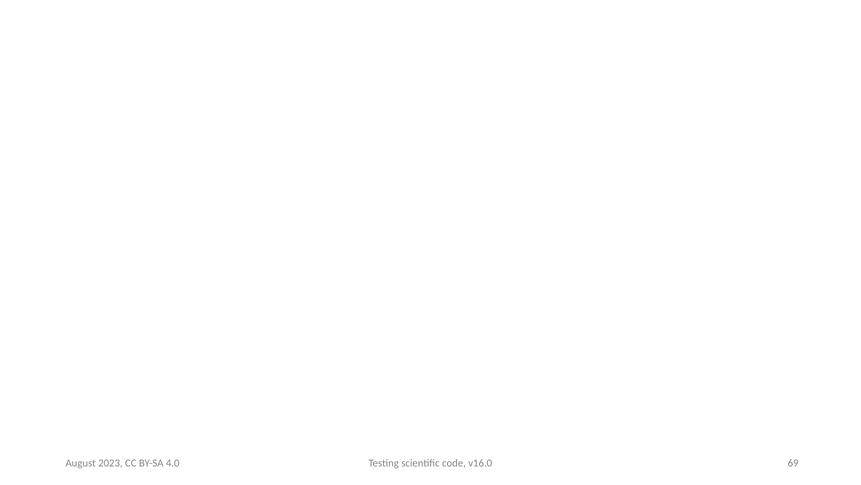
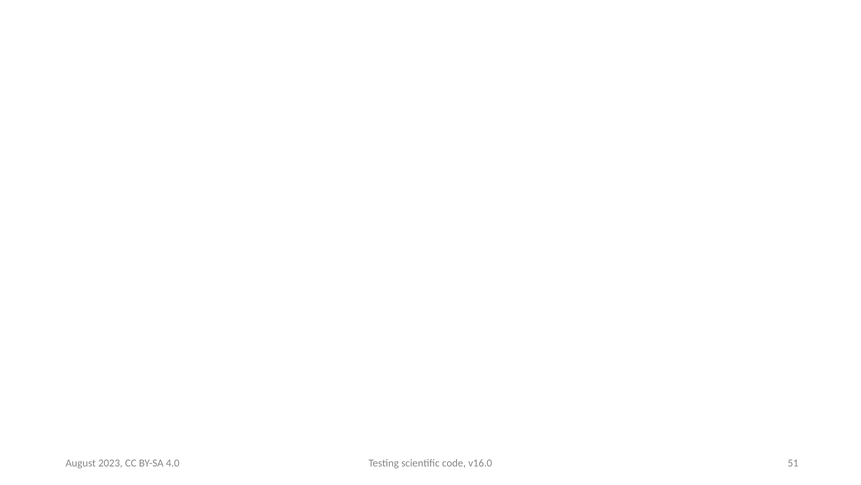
69: 69 -> 51 (793, 462)
